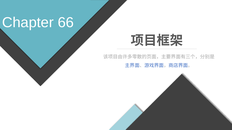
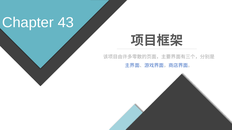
66: 66 -> 43 (66, 22)
